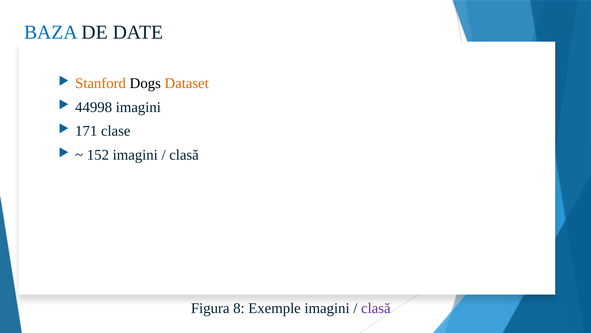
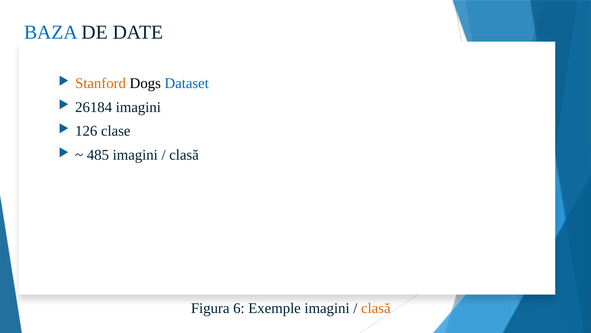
Dataset colour: orange -> blue (187, 83)
44998: 44998 -> 26184 (94, 107)
171: 171 -> 126 (86, 131)
152: 152 -> 485 (98, 155)
8: 8 -> 6 (239, 308)
clasă colour: purple -> orange (376, 308)
